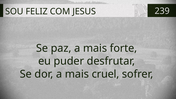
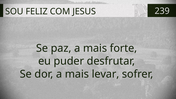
cruel: cruel -> levar (105, 74)
